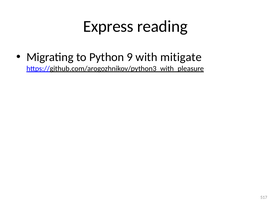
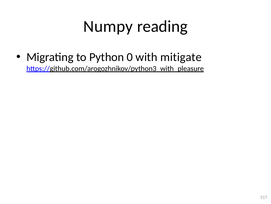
Express: Express -> Numpy (108, 26)
9: 9 -> 0 (130, 57)
